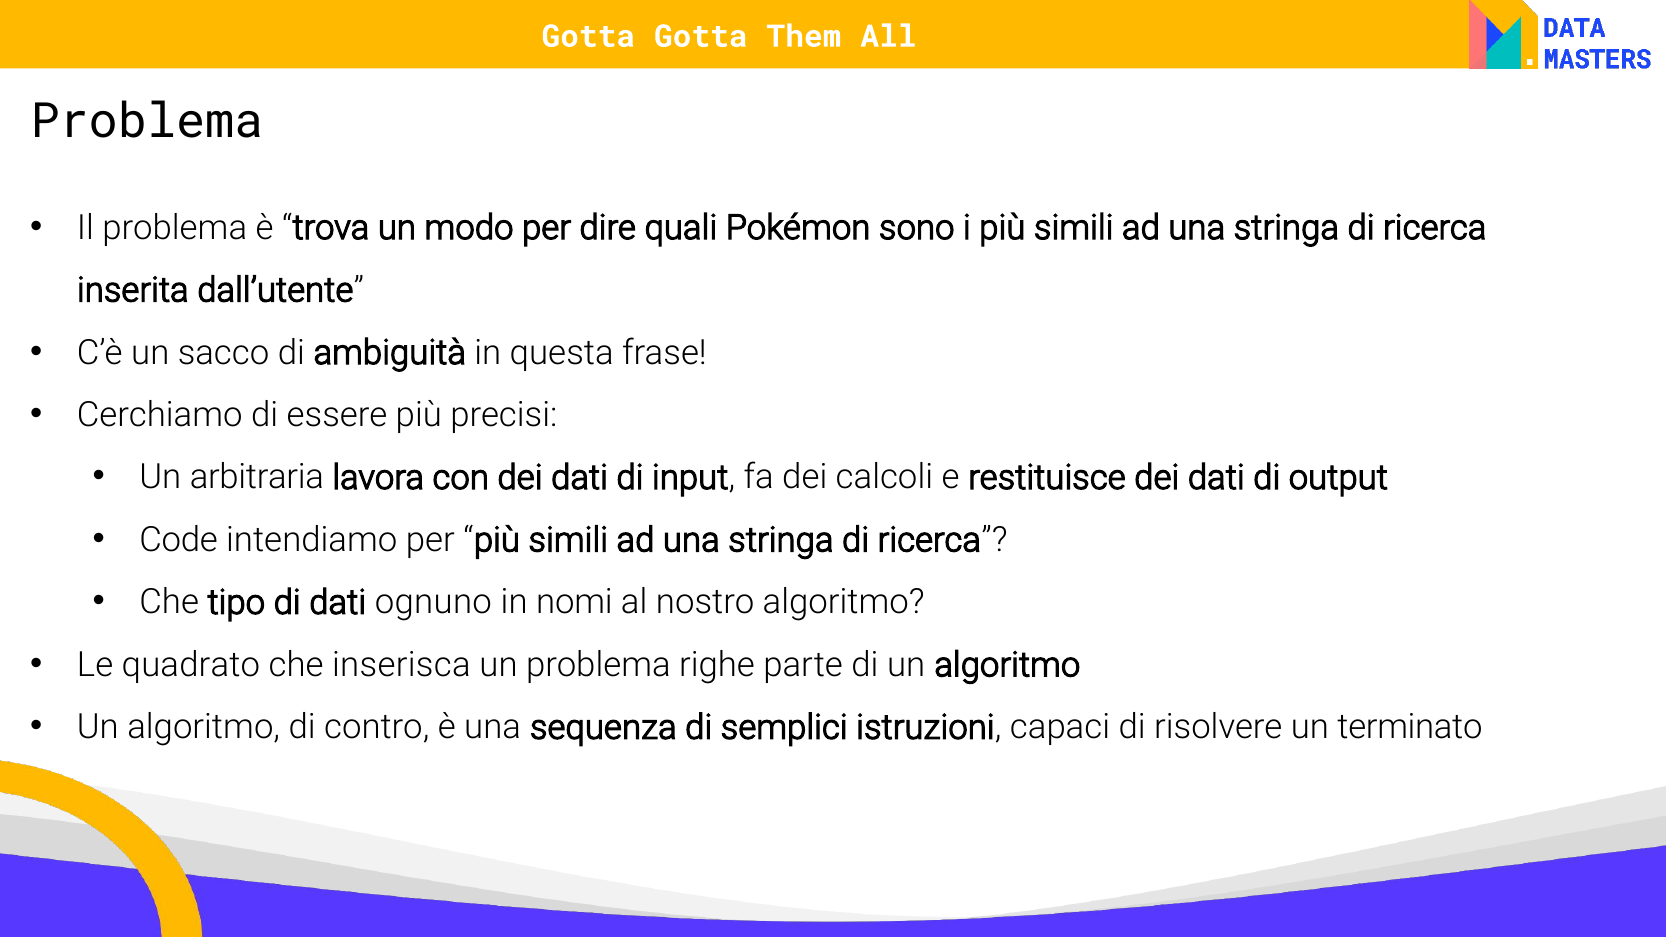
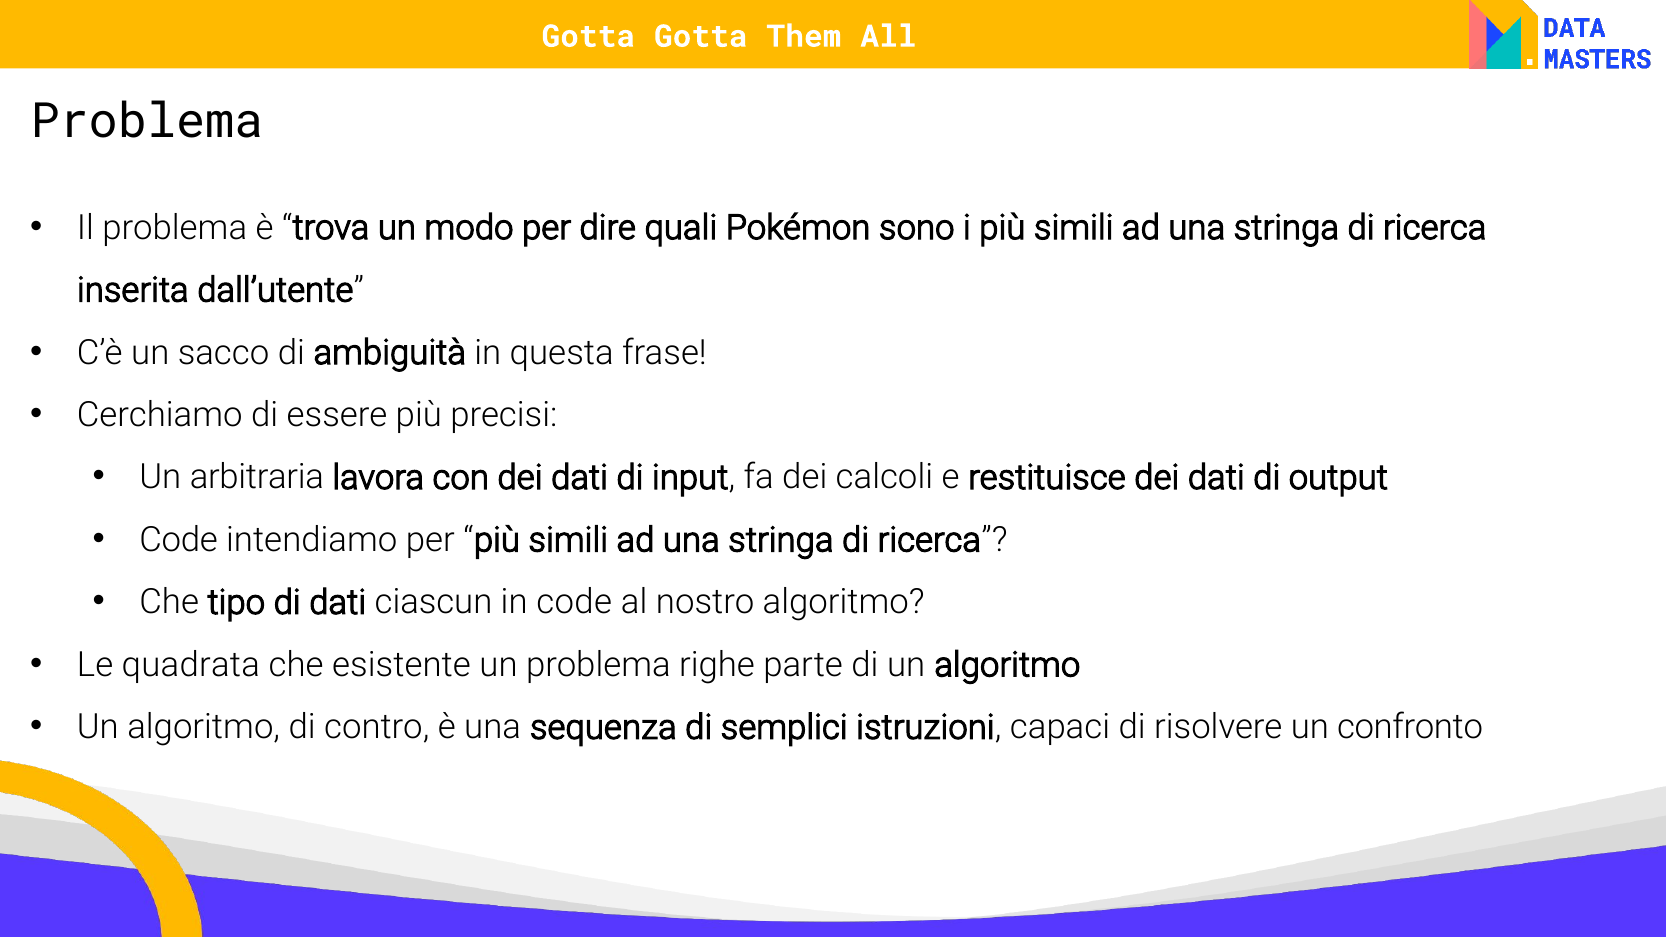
ognuno: ognuno -> ciascun (434, 603)
in nomi: nomi -> code (574, 603)
quadrato: quadrato -> quadrata (191, 665)
inserisca: inserisca -> esistente (402, 665)
terminato: terminato -> confronto (1410, 727)
